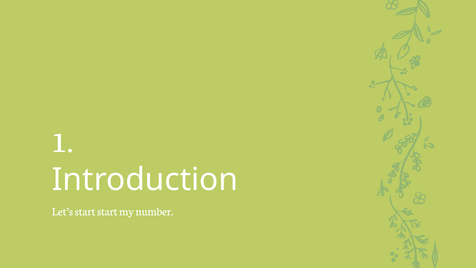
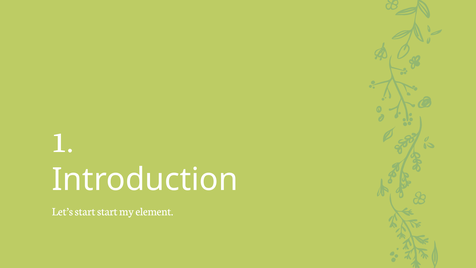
number: number -> element (154, 212)
